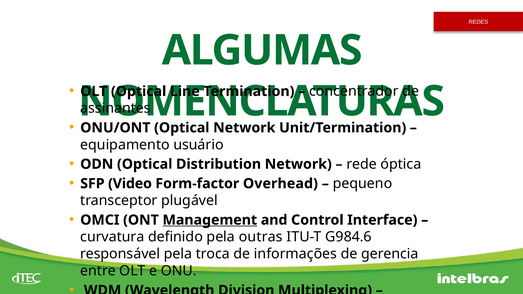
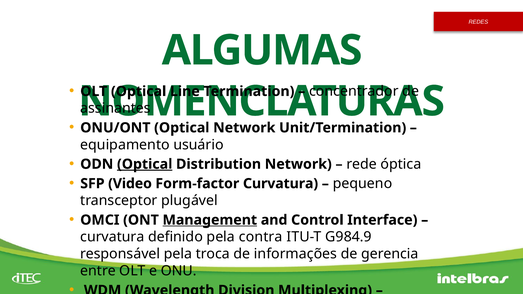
Optical underline: none -> present (145, 164)
Form-factor Overhead: Overhead -> Curvatura (281, 184)
outras: outras -> contra (261, 237)
G984.6: G984.6 -> G984.9 (349, 237)
